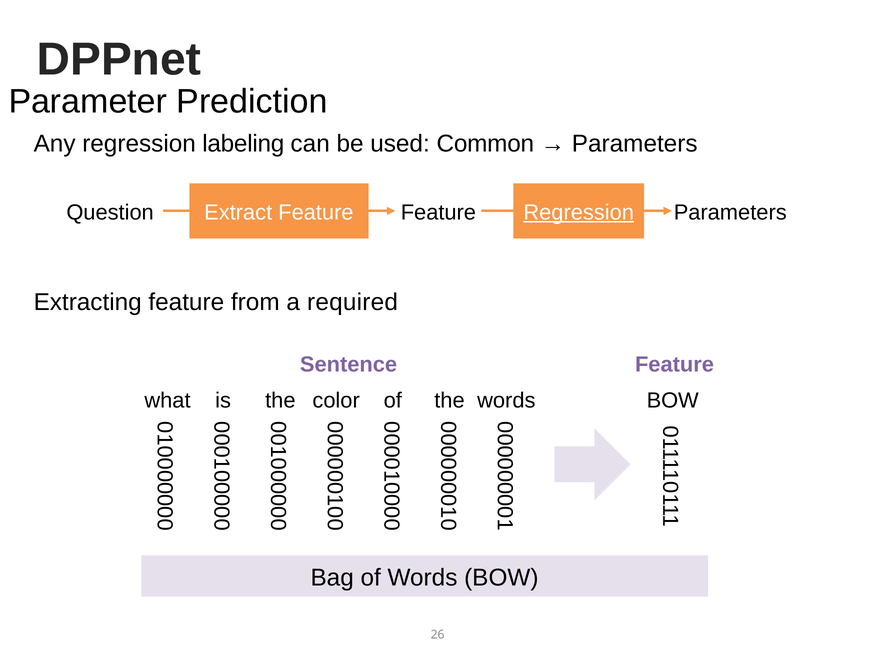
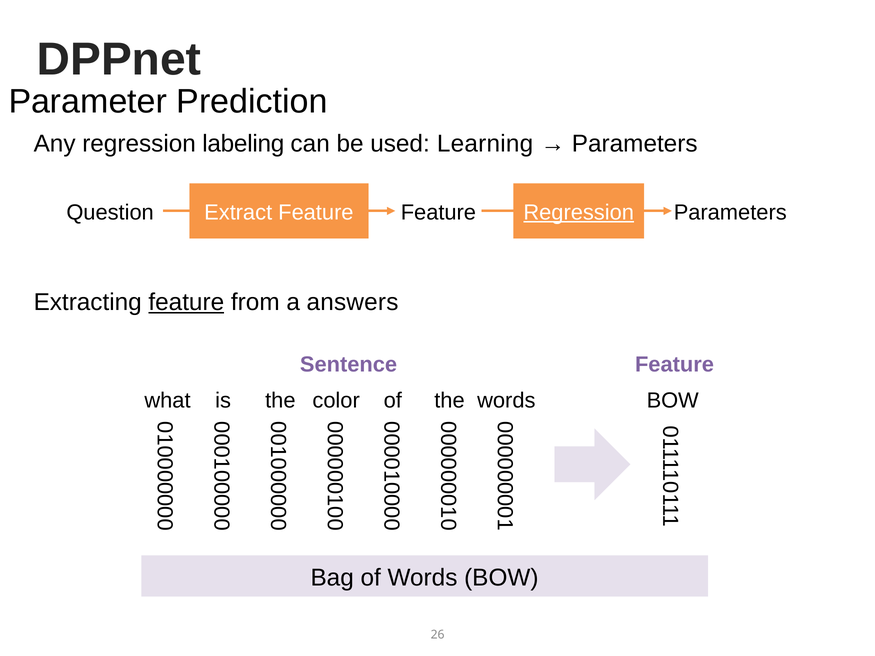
Common: Common -> Learning (485, 144)
feature underline: none -> present (186, 302)
required: required -> answers (353, 302)
